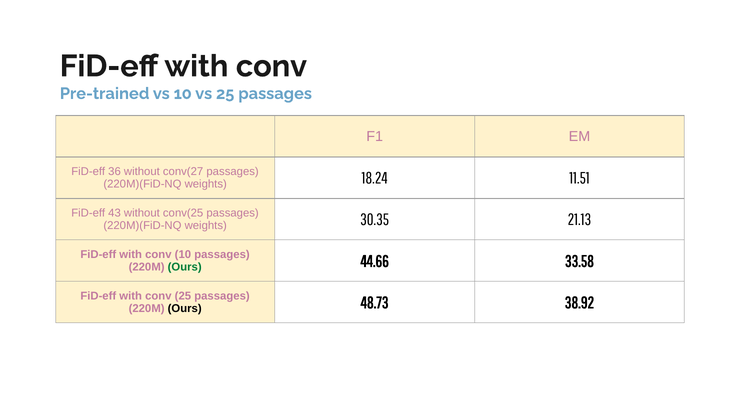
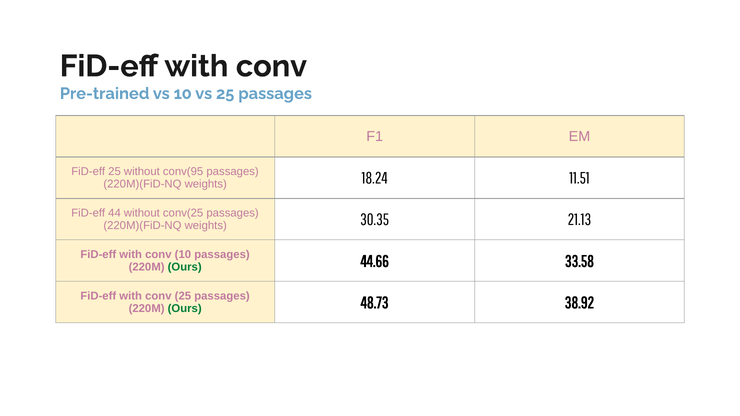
FiD-eff 36: 36 -> 25 (114, 172)
conv(27: conv(27 -> conv(95 (183, 172)
43: 43 -> 44 (114, 213)
Ours colour: black -> green (185, 309)
